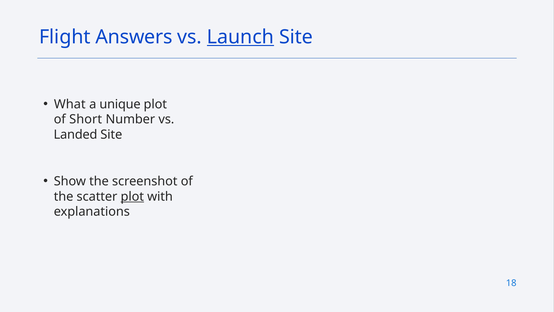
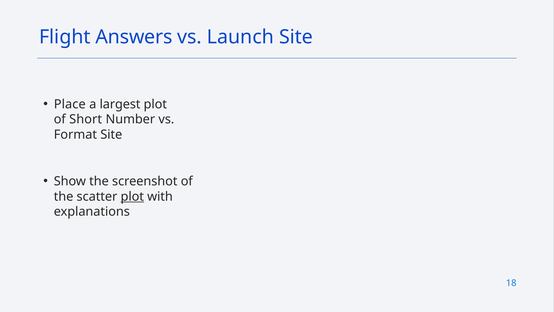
Launch underline: present -> none (240, 37)
What: What -> Place (70, 104)
unique: unique -> largest (120, 104)
Landed: Landed -> Format (75, 134)
